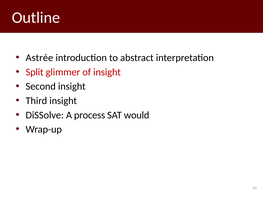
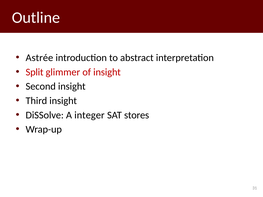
process: process -> integer (89, 115)
would: would -> stores (137, 115)
